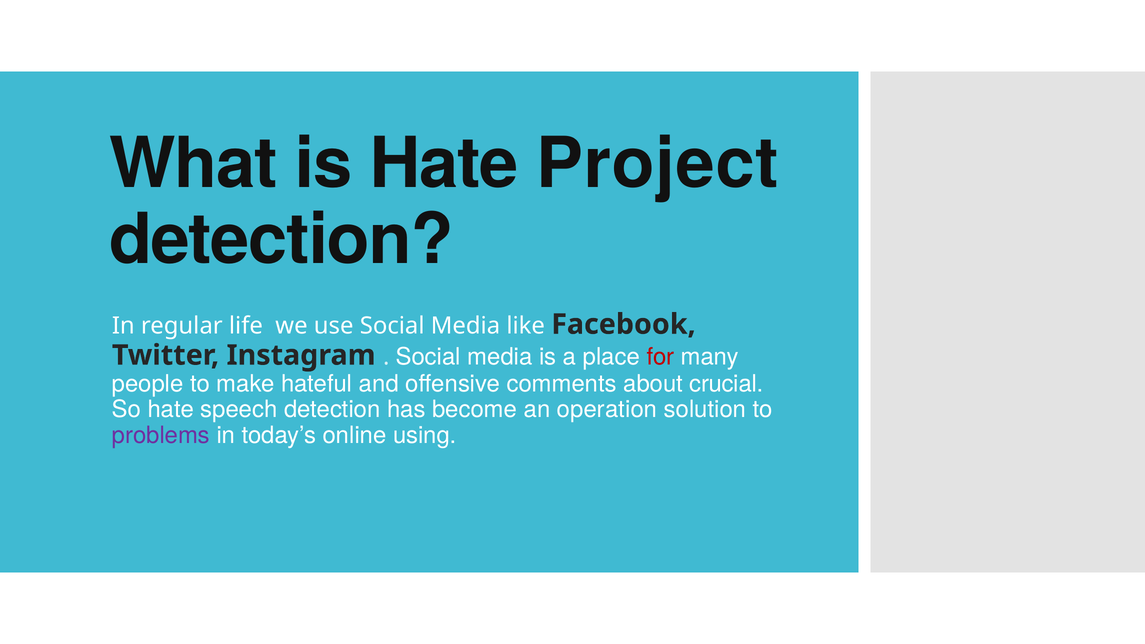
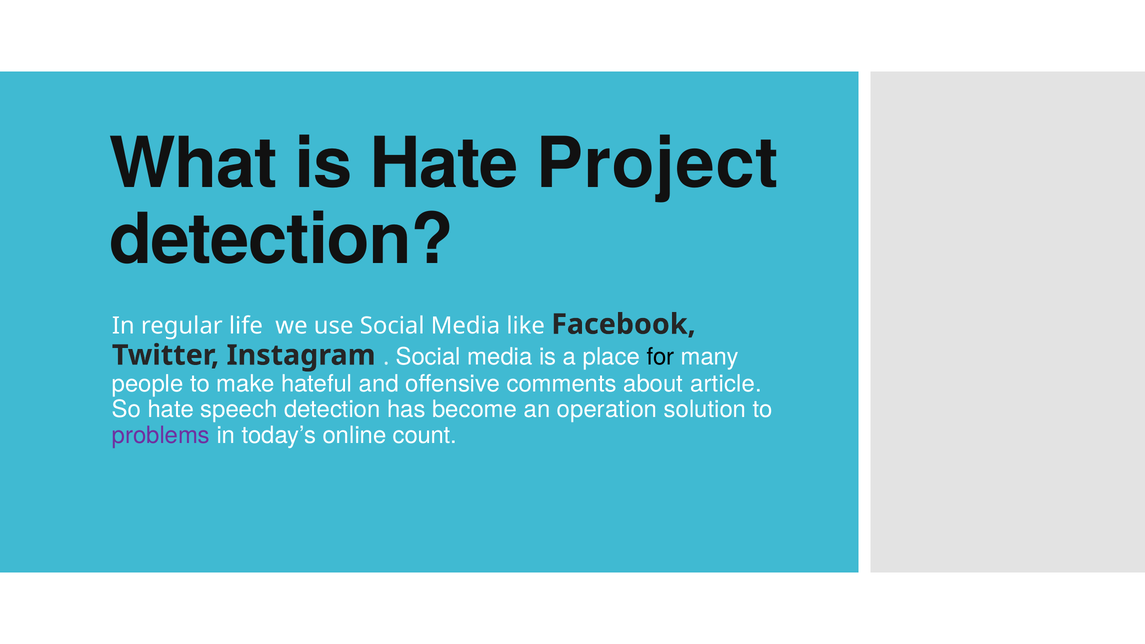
for colour: red -> black (660, 357)
crucial: crucial -> article (726, 384)
using: using -> count (425, 435)
